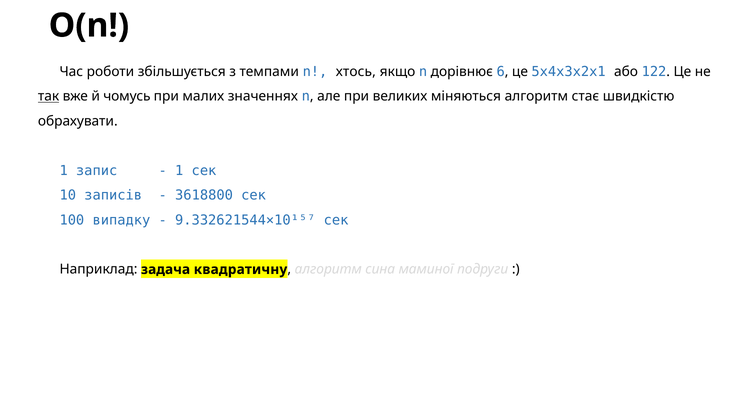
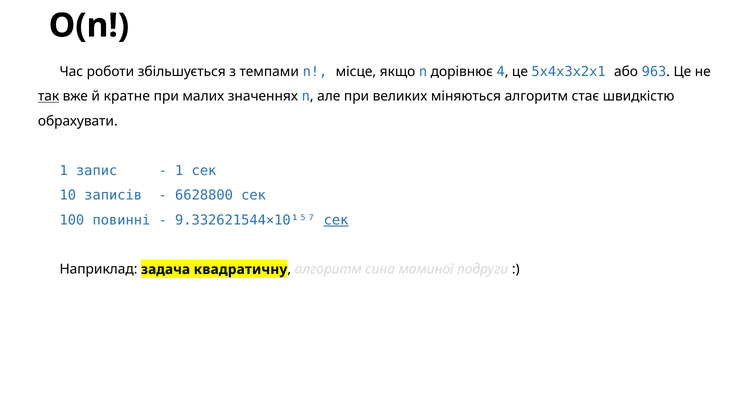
хтось: хтось -> місце (356, 72)
6: 6 -> 4 (501, 72)
122: 122 -> 963 (654, 72)
чомусь: чомусь -> кратне (127, 96)
3618800: 3618800 -> 6628800 (204, 195)
випадку: випадку -> повинні (121, 220)
сек underline: none -> present (336, 220)
